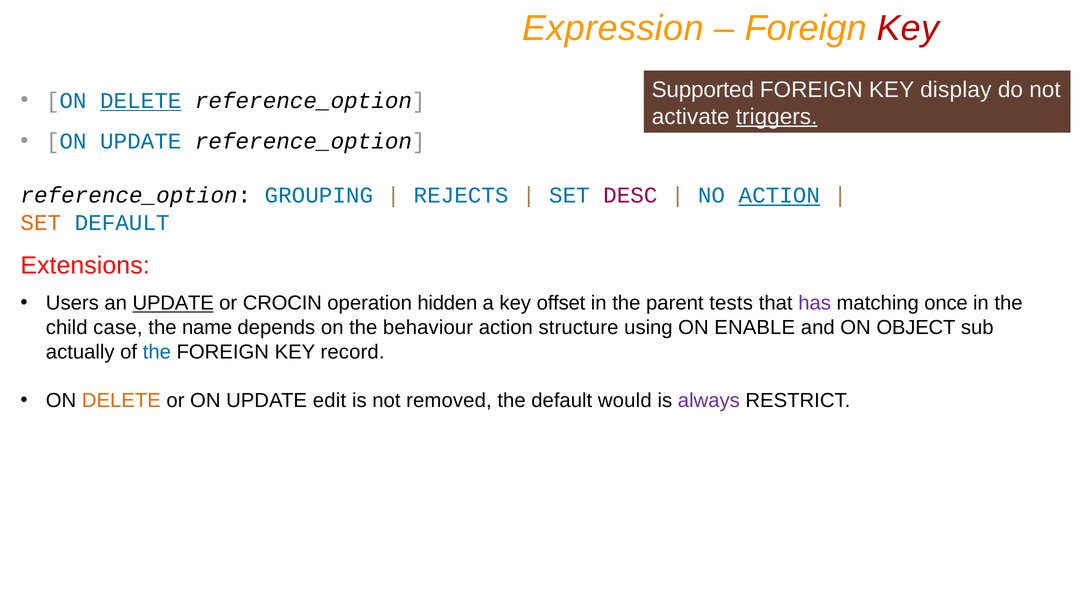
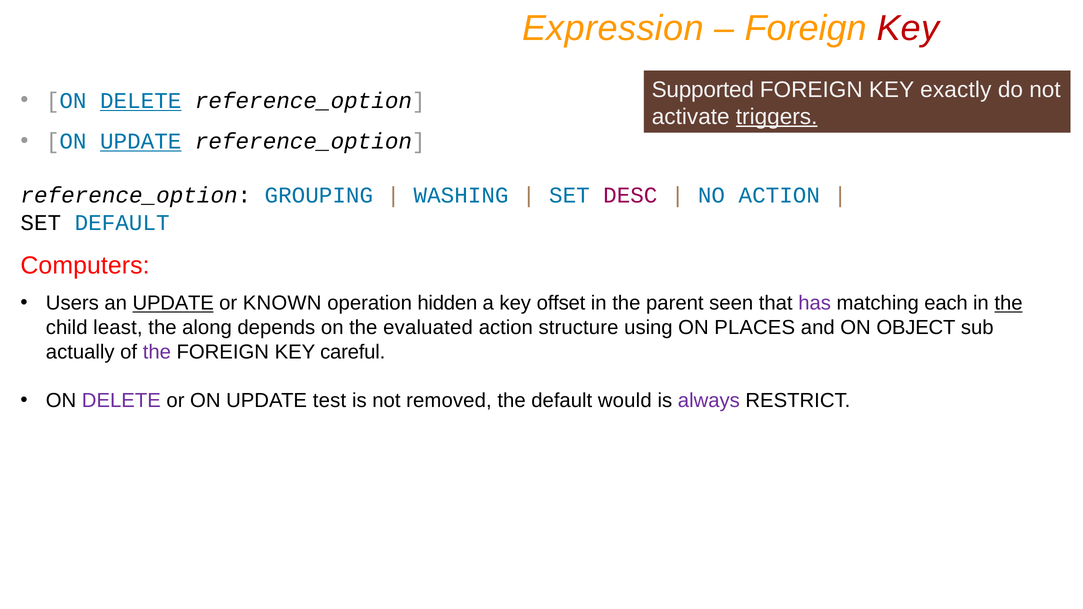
display: display -> exactly (956, 90)
UPDATE underline: none -> present (141, 141)
REJECTS: REJECTS -> WASHING (461, 196)
ACTION underline: present -> none (779, 196)
SET colour: orange -> black (41, 223)
Extensions: Extensions -> Computers (85, 266)
CROCIN: CROCIN -> KNOWN (282, 303)
tests: tests -> seen (731, 303)
once: once -> each (946, 303)
the underline: none -> present (1009, 303)
case: case -> least (118, 328)
name: name -> along (207, 328)
behaviour: behaviour -> evaluated (428, 328)
ENABLE: ENABLE -> PLACES (755, 328)
the colour: blue -> purple (157, 352)
record: record -> careful (353, 352)
DELETE colour: orange -> purple (121, 401)
edit: edit -> test (329, 401)
